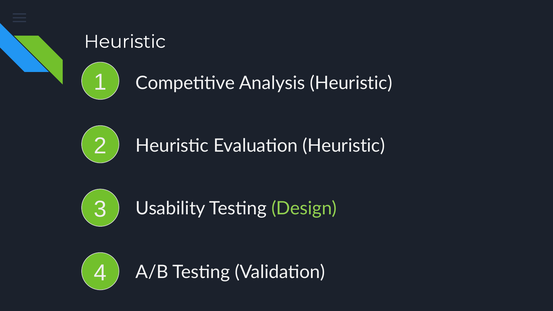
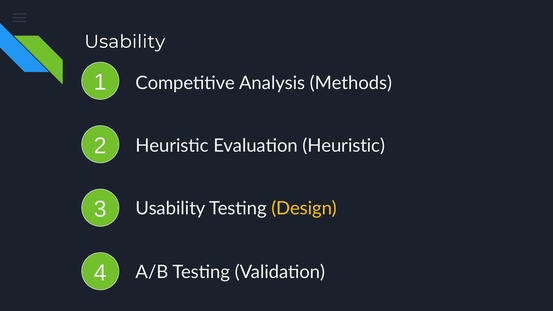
Heuristic: Heuristic -> Usability (125, 42)
Analysis Heuristic: Heuristic -> Methods (351, 83)
Design colour: light green -> yellow (304, 208)
